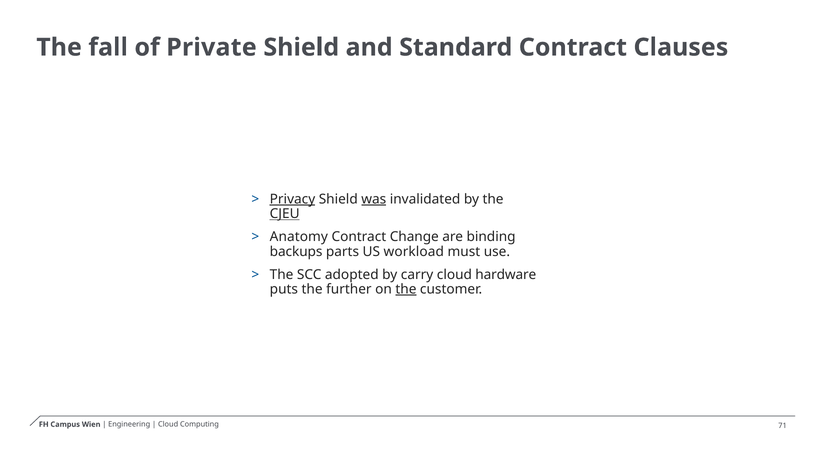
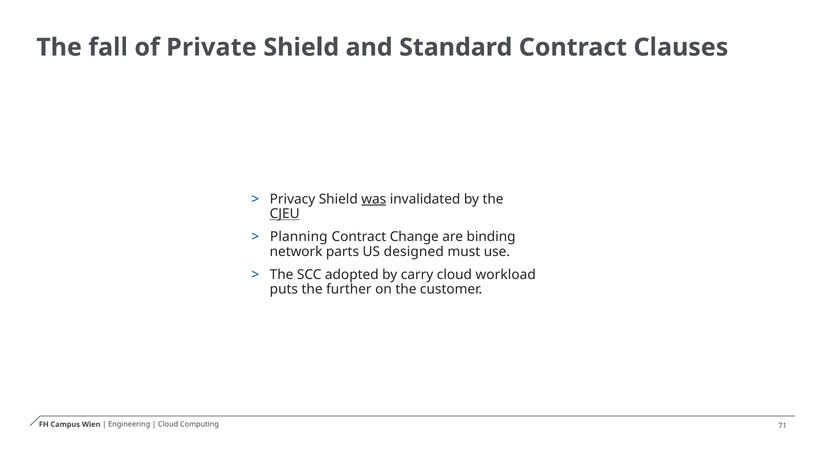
Privacy underline: present -> none (292, 200)
Anatomy: Anatomy -> Planning (299, 237)
backups: backups -> network (296, 252)
workload: workload -> designed (414, 252)
hardware: hardware -> workload (506, 275)
the underline: present -> none (406, 290)
